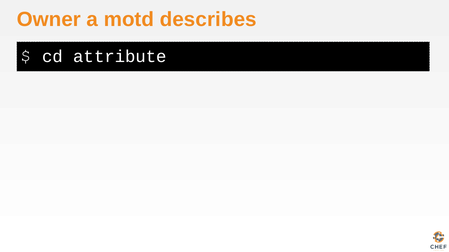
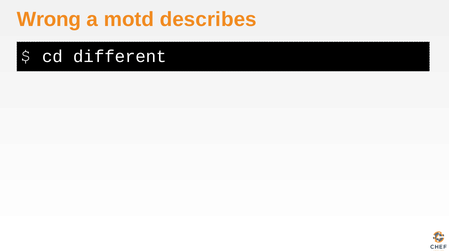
Owner: Owner -> Wrong (49, 19)
attribute: attribute -> different (120, 57)
